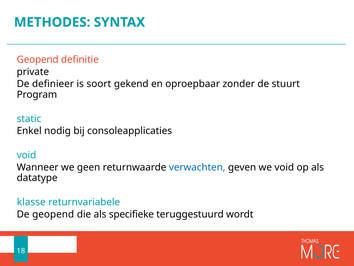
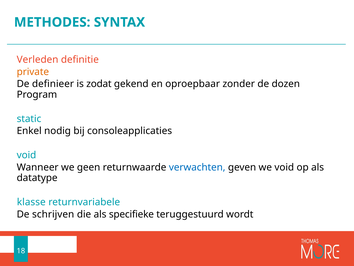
Geopend: Geopend -> Verleden (38, 60)
private colour: black -> orange (33, 72)
soort: soort -> zodat (99, 84)
stuurt: stuurt -> dozen (286, 84)
De geopend: geopend -> schrijven (53, 214)
